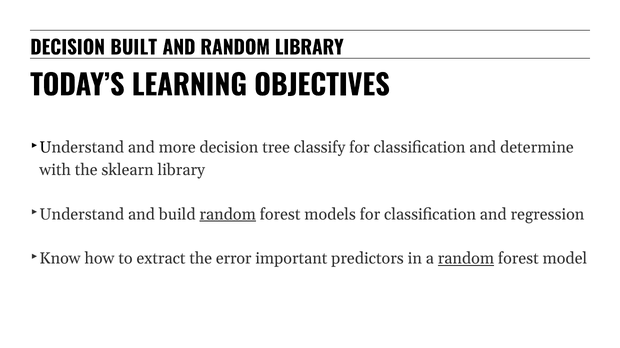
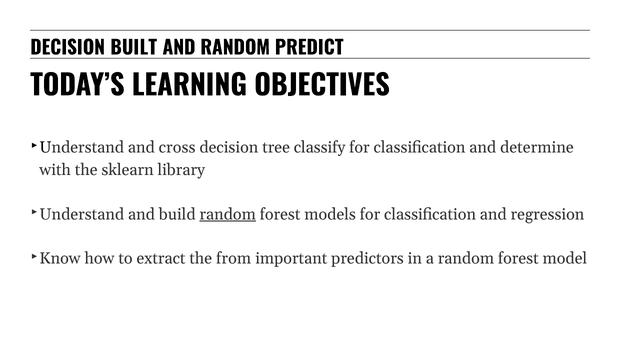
RANDOM LIBRARY: LIBRARY -> PREDICT (309, 48)
more: more -> cross (177, 148)
error: error -> from (234, 259)
random underline: present -> none (466, 259)
